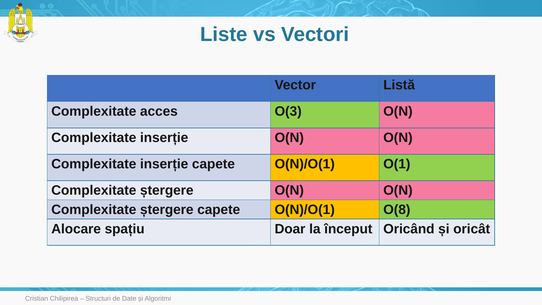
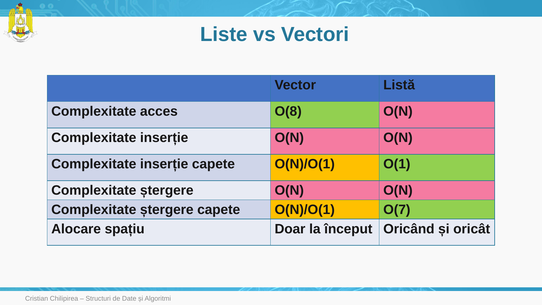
O(3: O(3 -> O(8 (288, 111)
O(8: O(8 -> O(7 (397, 210)
